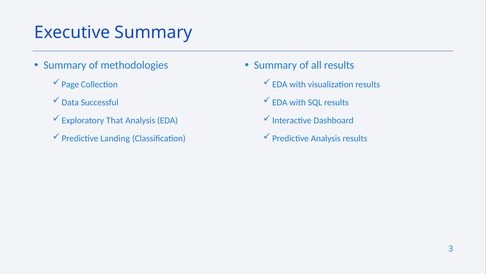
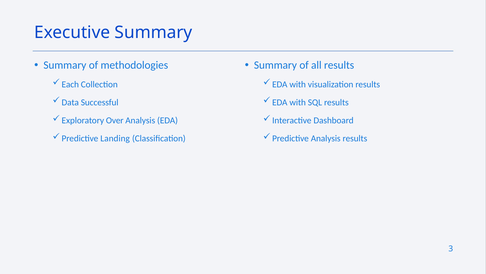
Page: Page -> Each (70, 84)
That: That -> Over (115, 120)
